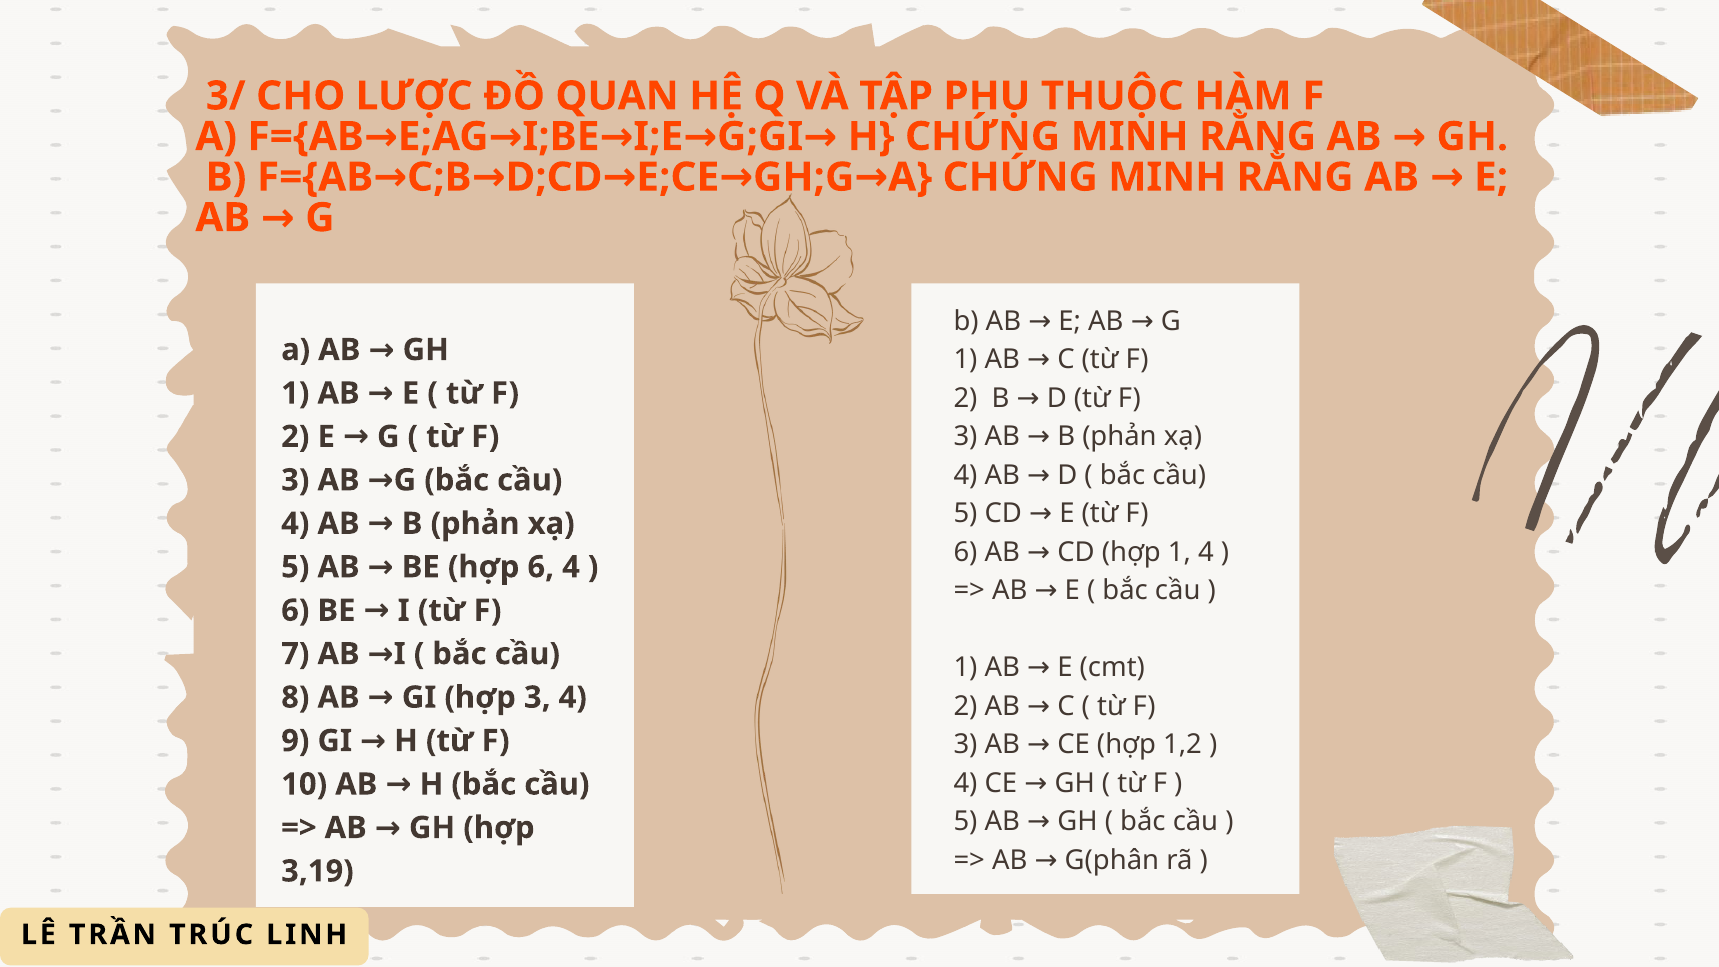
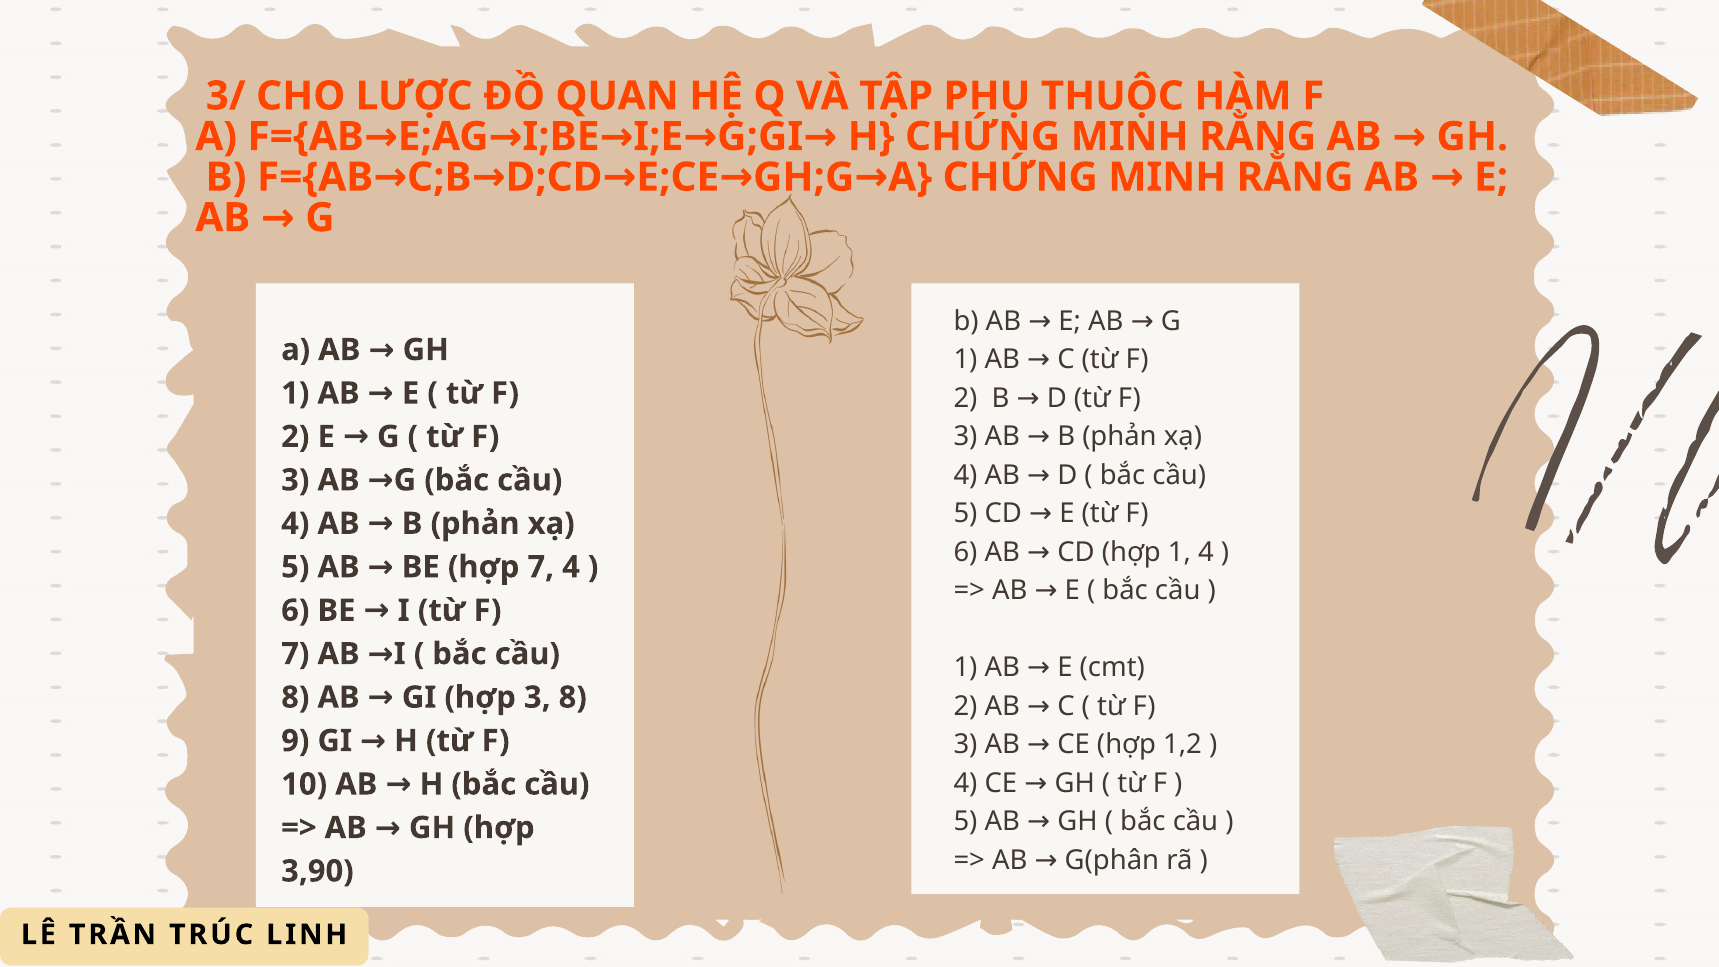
hợp 6: 6 -> 7 (541, 567)
3 4: 4 -> 8 (573, 697)
3,19: 3,19 -> 3,90 (317, 871)
